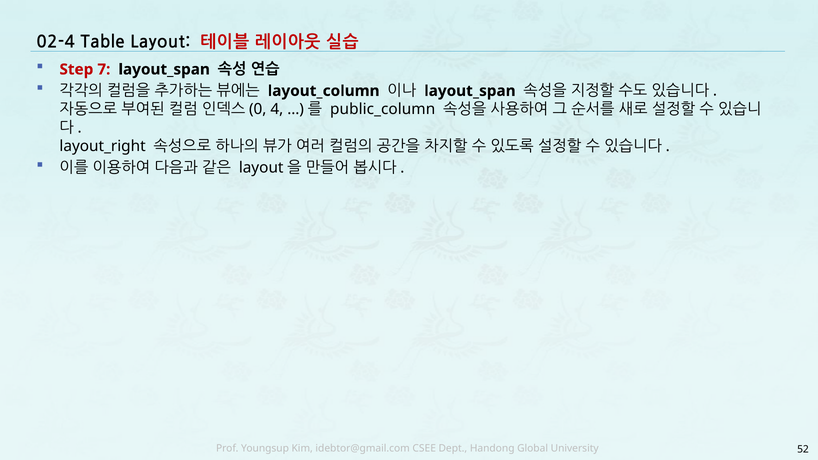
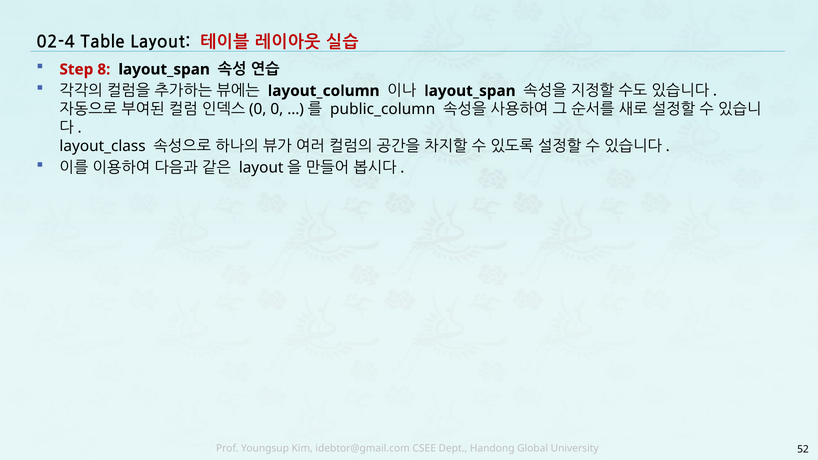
7: 7 -> 8 (104, 69)
4: 4 -> 0 (277, 109)
layout_right: layout_right -> layout_class (103, 146)
